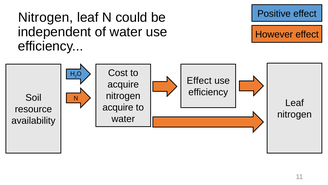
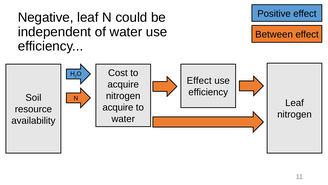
Nitrogen: Nitrogen -> Negative (46, 17)
However: However -> Between (274, 34)
